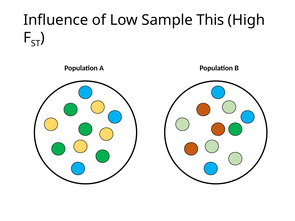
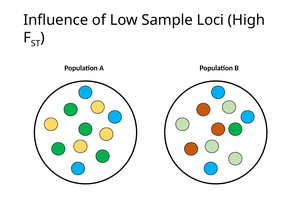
This: This -> Loci (210, 20)
